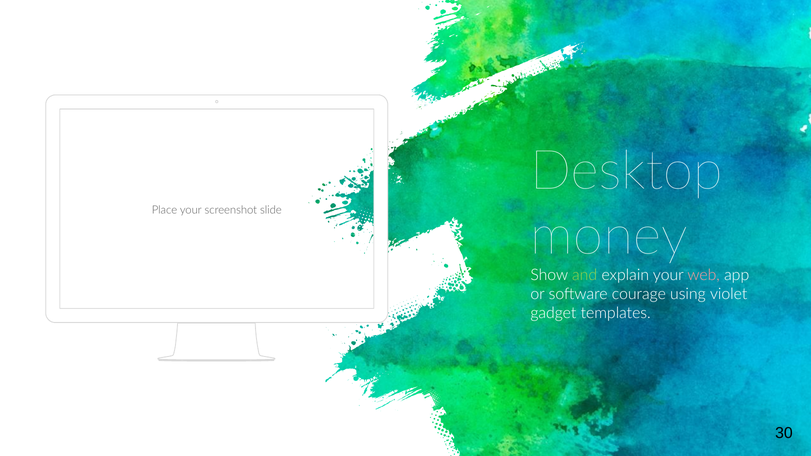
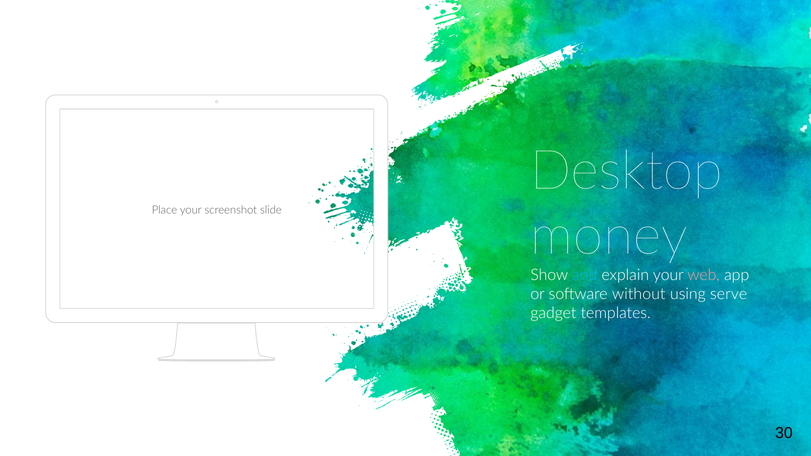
and colour: light green -> light blue (585, 275)
courage: courage -> without (639, 294)
violet: violet -> serve (729, 294)
